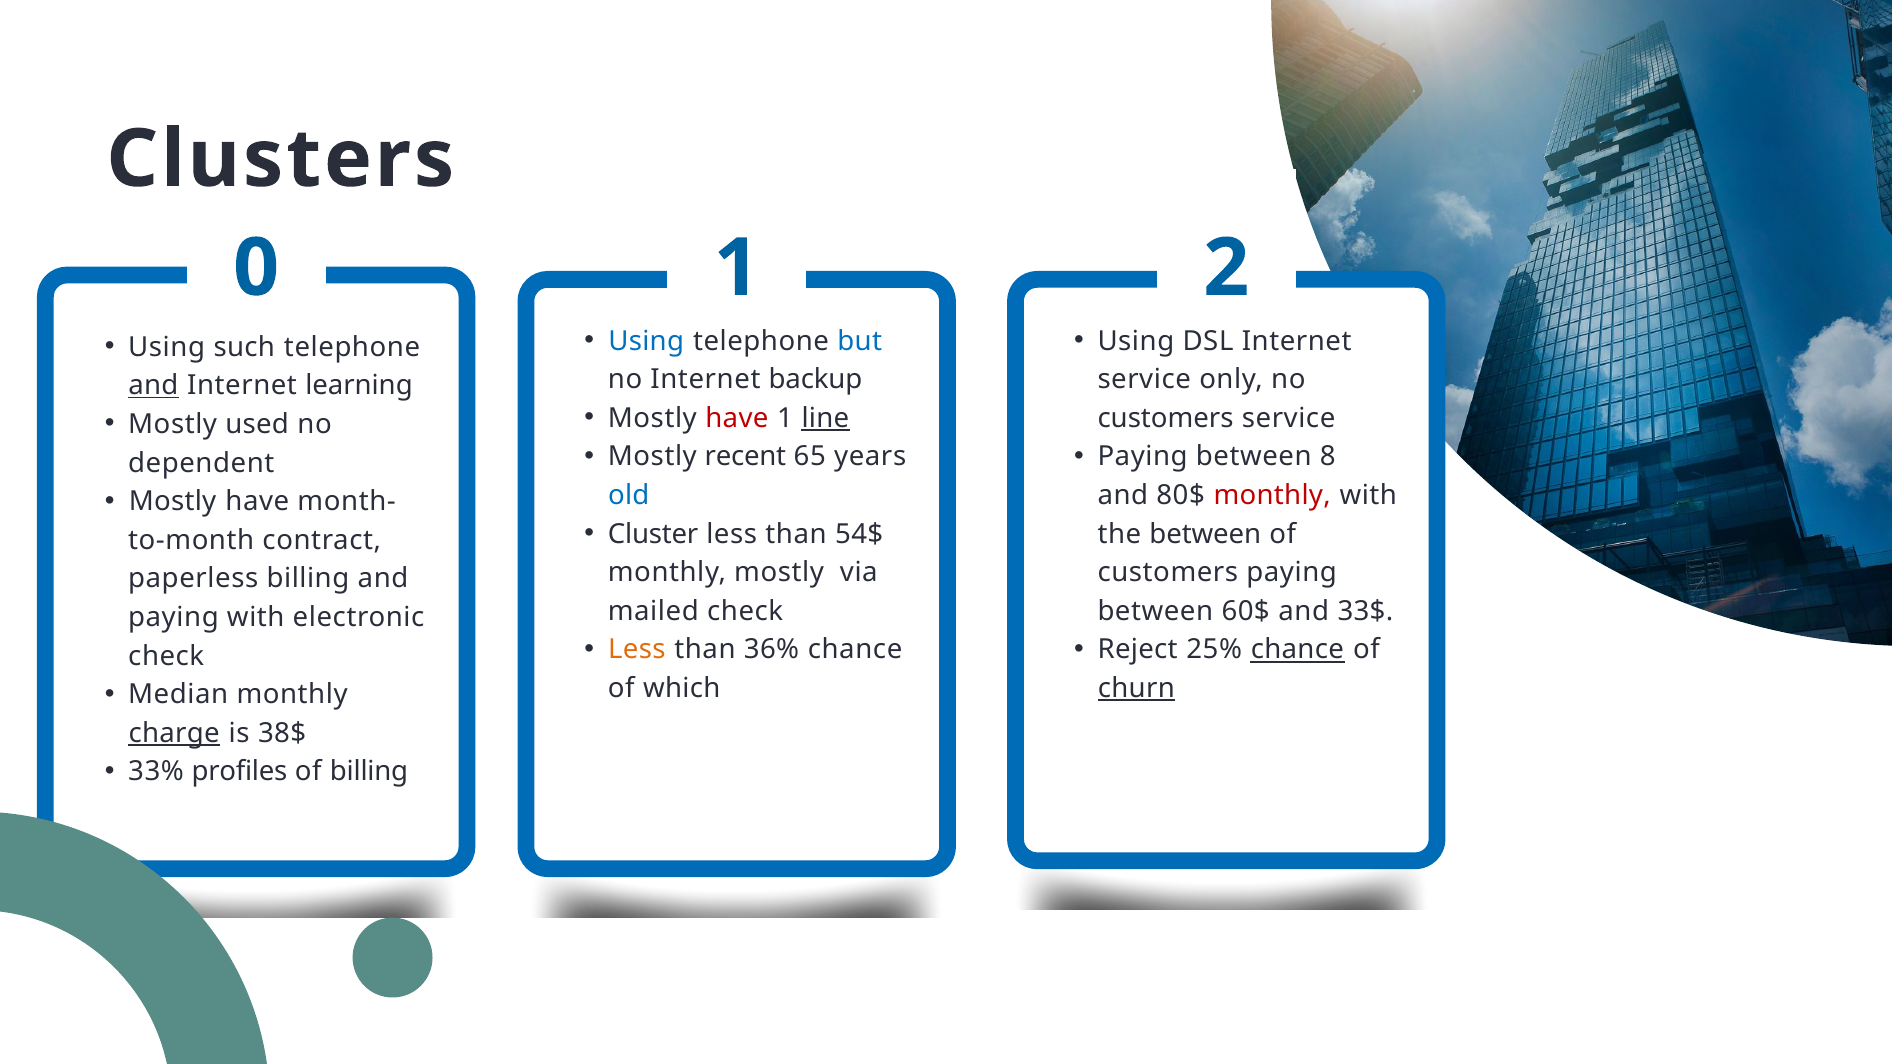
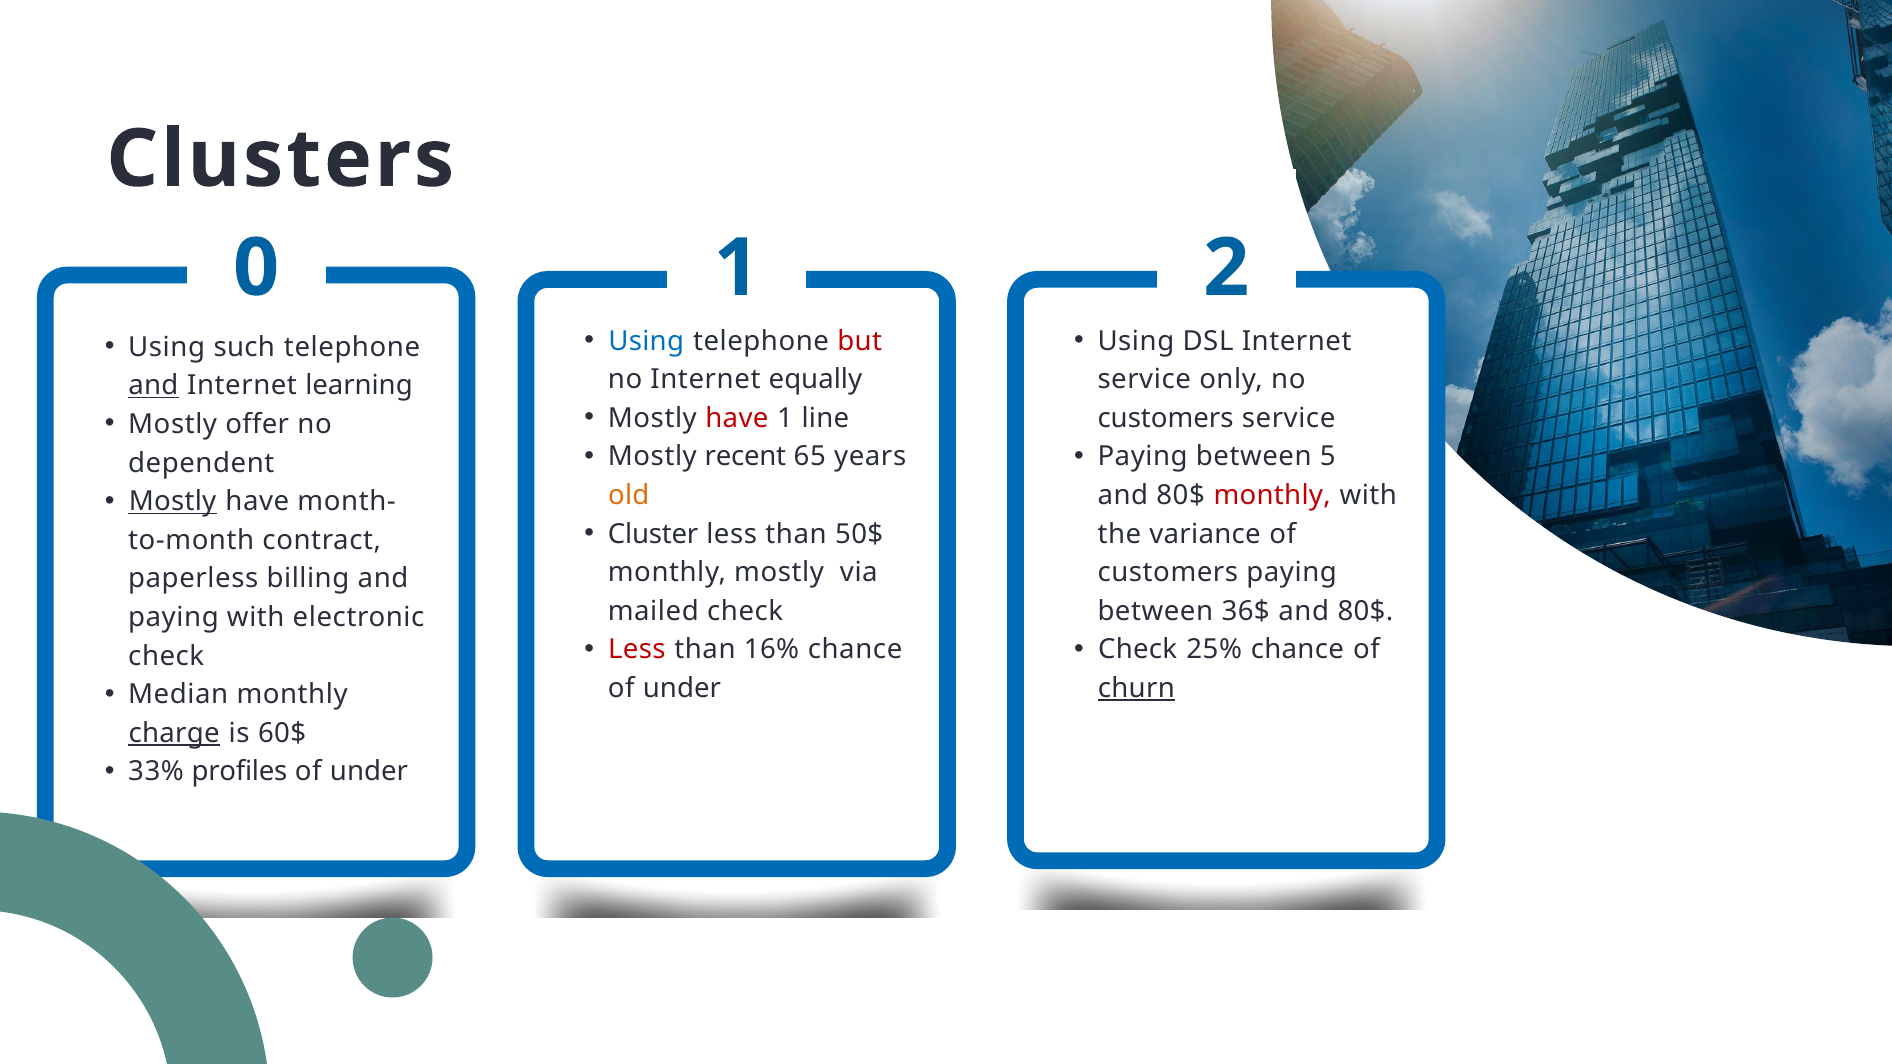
but colour: blue -> red (860, 341)
backup: backup -> equally (815, 380)
line underline: present -> none (825, 418)
used: used -> offer (257, 424)
8: 8 -> 5 (1328, 457)
Mostly underline: none -> present (173, 502)
old colour: blue -> orange (629, 495)
54$: 54$ -> 50$ (859, 534)
the between: between -> variance (1205, 534)
60$: 60$ -> 36$ (1246, 611)
33$: 33$ -> 80$ (1365, 611)
Less colour: orange -> red (637, 650)
36%: 36% -> 16% (771, 650)
Reject: Reject -> Check (1138, 650)
chance underline: present -> none (1297, 650)
which: which -> under (682, 689)
38$: 38$ -> 60$ (282, 733)
billing: billing -> under (369, 772)
